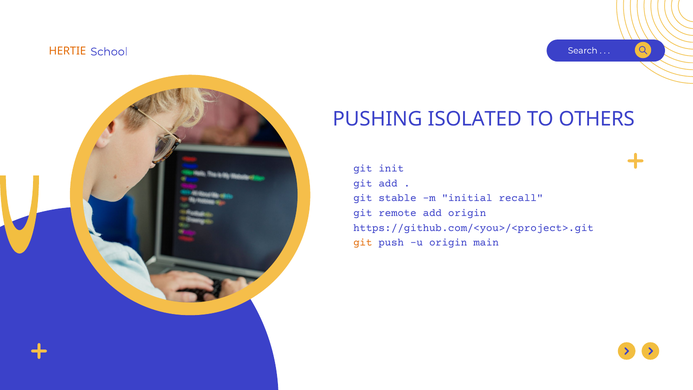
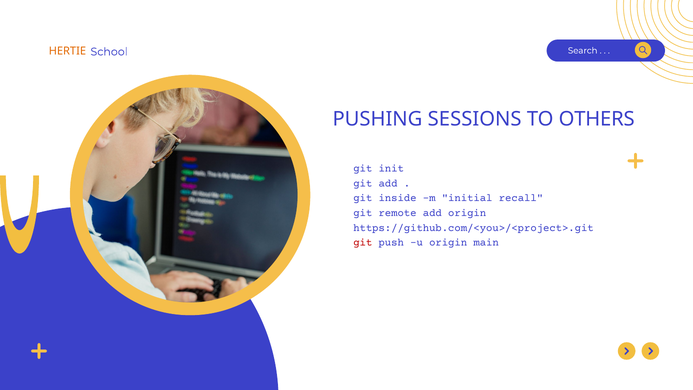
ISOLATED: ISOLATED -> SESSIONS (475, 119)
stable: stable -> inside (398, 198)
git colour: orange -> red (363, 242)
